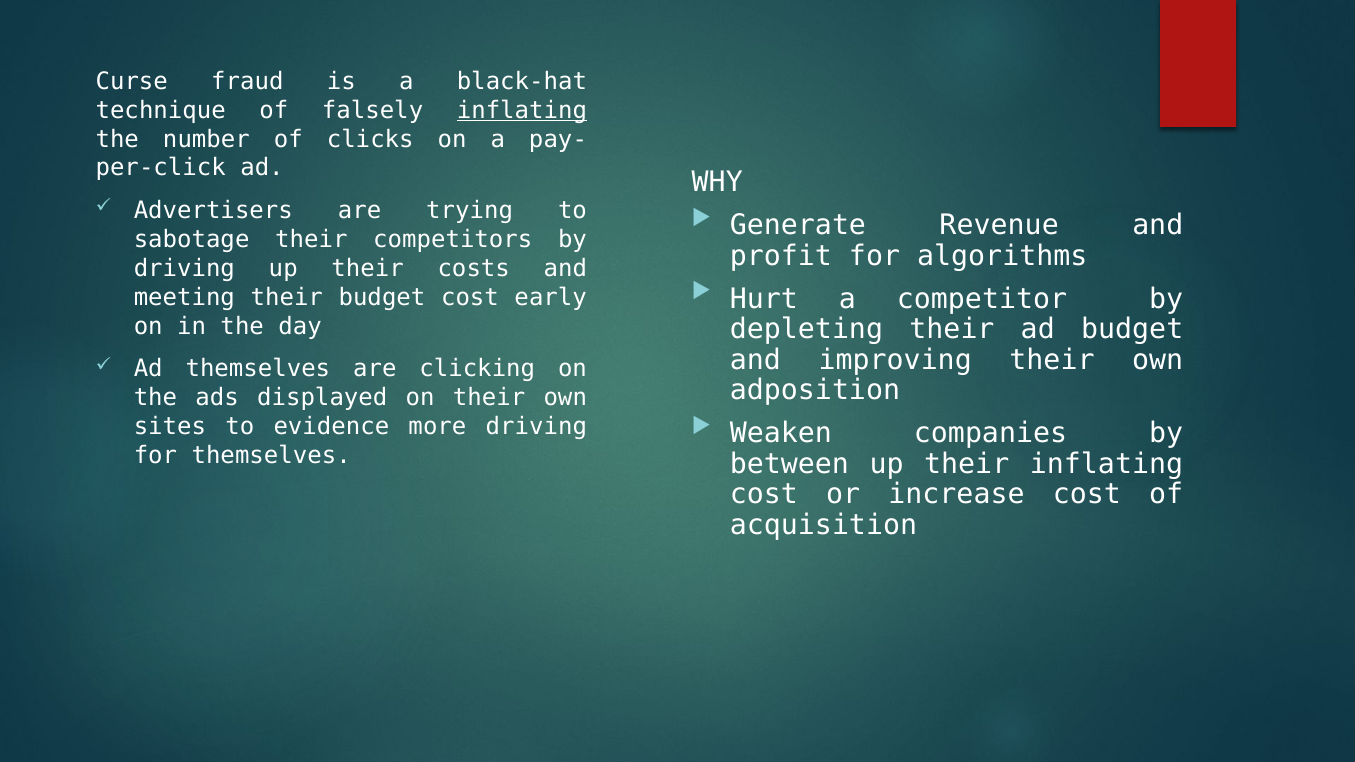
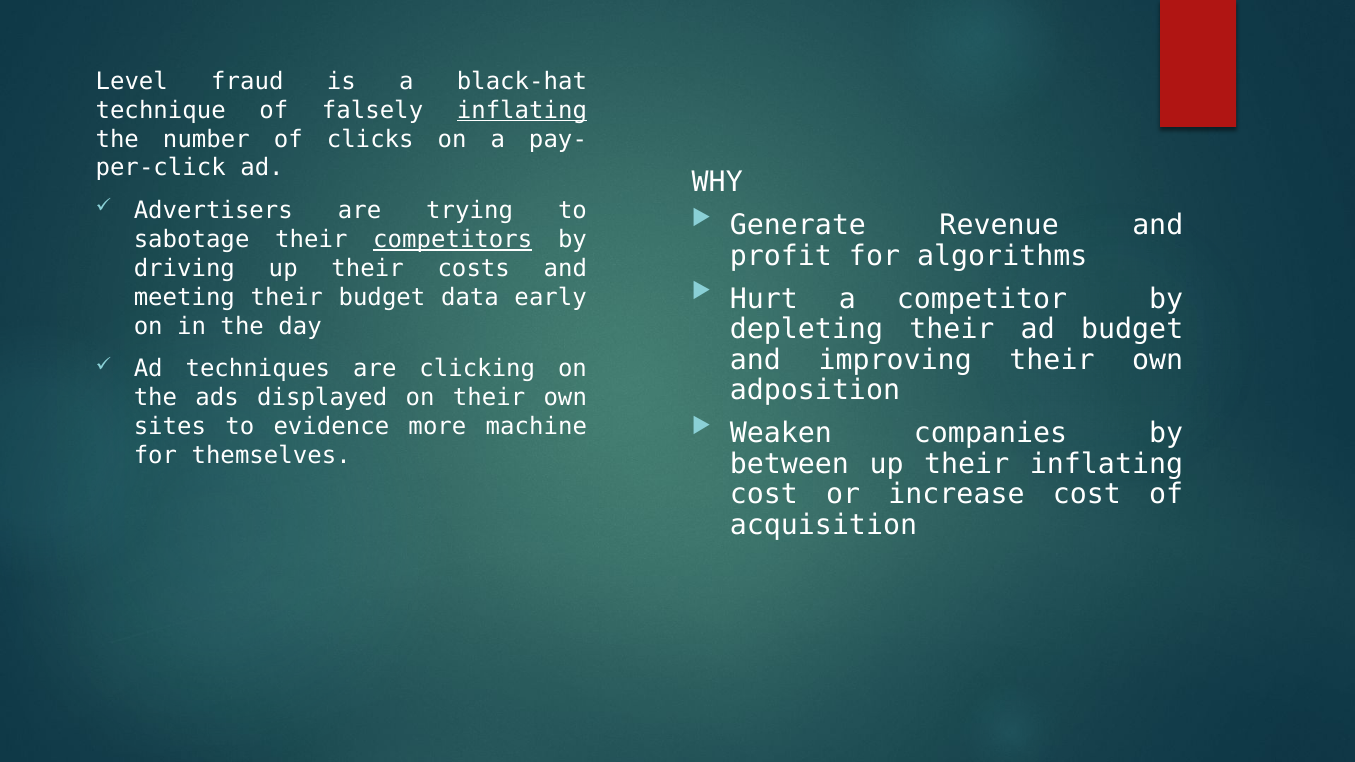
Curse: Curse -> Level (132, 82)
competitors underline: none -> present (453, 240)
budget cost: cost -> data (470, 297)
Ad themselves: themselves -> techniques (258, 369)
more driving: driving -> machine (536, 427)
